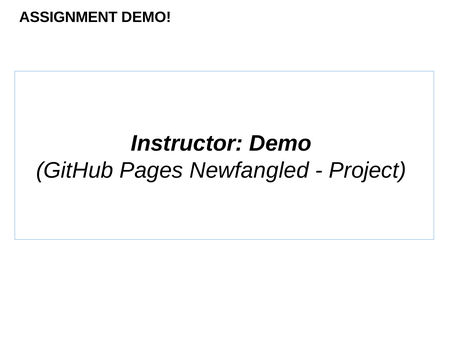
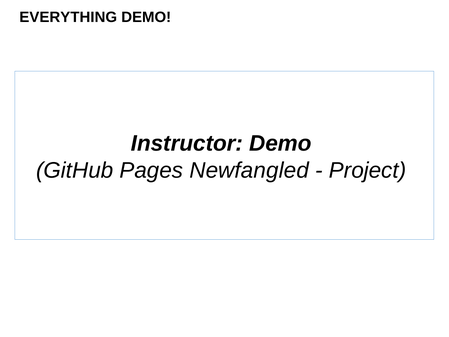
ASSIGNMENT: ASSIGNMENT -> EVERYTHING (68, 17)
